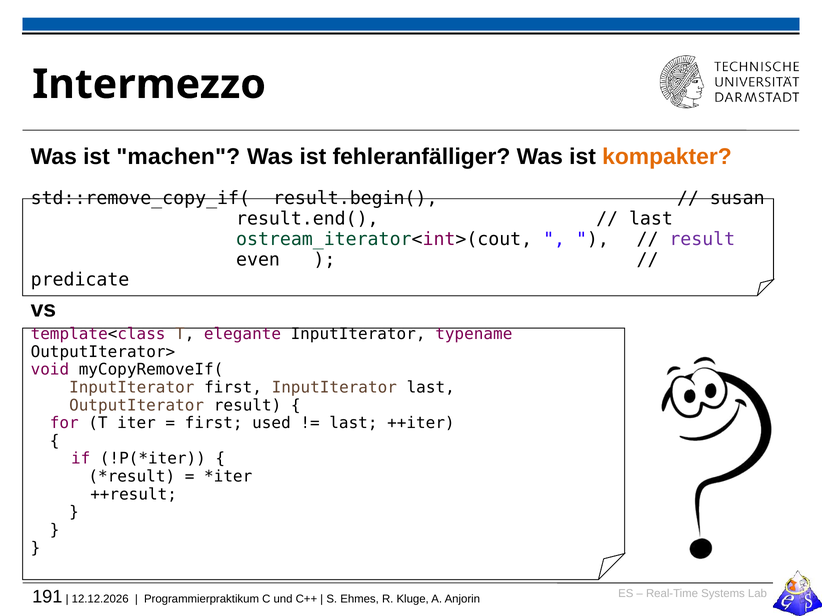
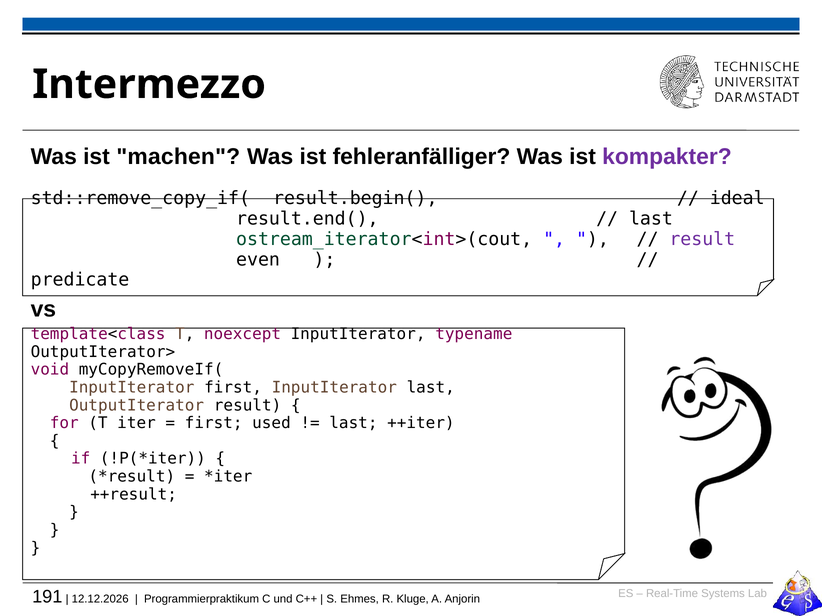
kompakter colour: orange -> purple (667, 157)
susan: susan -> ideal (737, 199)
elegante: elegante -> noexcept (242, 334)
